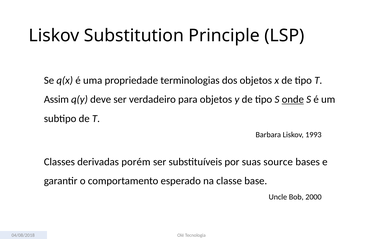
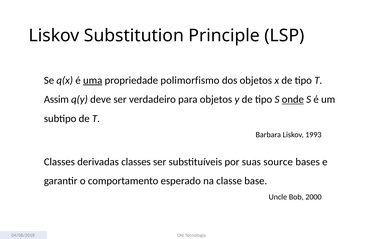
uma underline: none -> present (93, 80)
terminologias: terminologias -> polimorfismo (190, 80)
derivadas porém: porém -> classes (136, 162)
